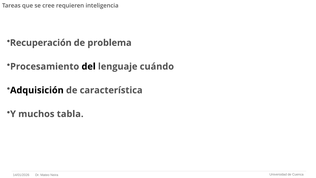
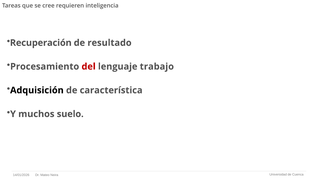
problema: problema -> resultado (109, 43)
del colour: black -> red (89, 66)
cuándo: cuándo -> trabajo (157, 66)
tabla: tabla -> suelo (70, 114)
